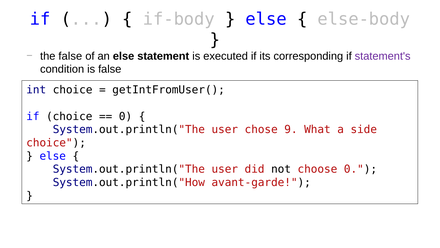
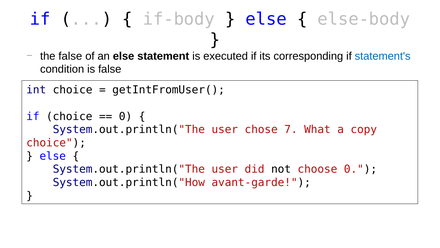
statement's colour: purple -> blue (383, 56)
9: 9 -> 7 (291, 129)
side: side -> copy (364, 129)
